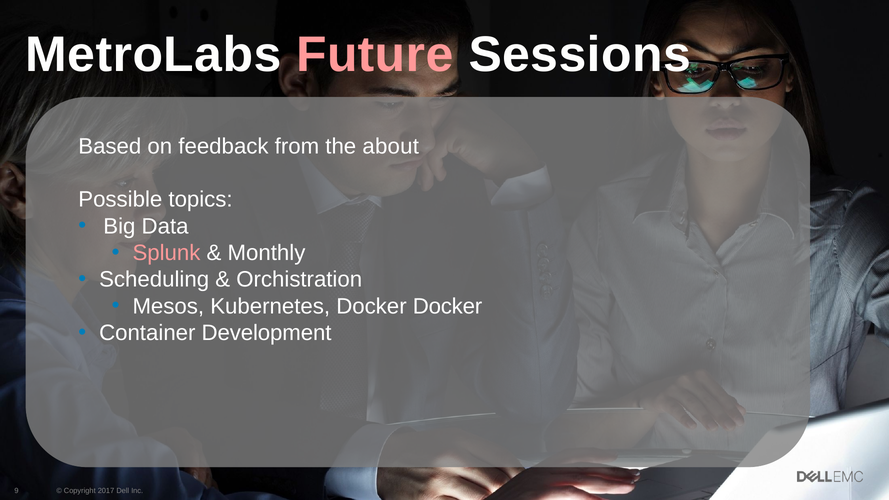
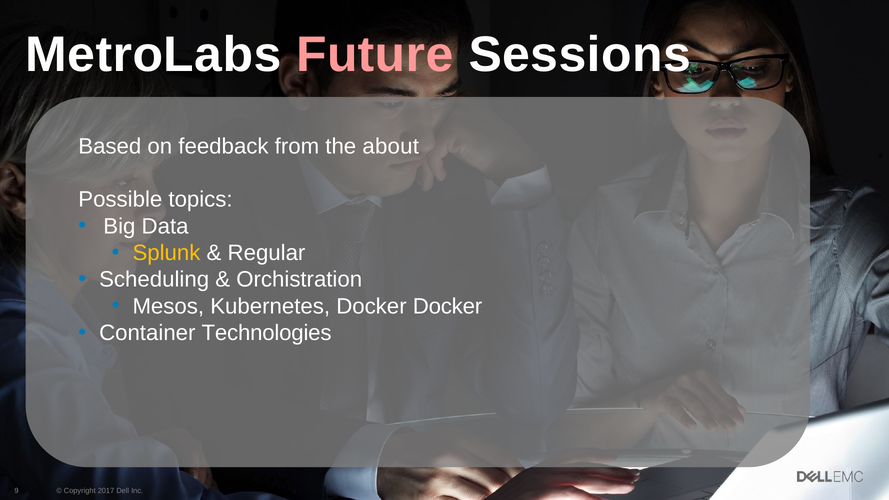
Splunk colour: pink -> yellow (166, 253)
Monthly: Monthly -> Regular (267, 253)
Development: Development -> Technologies (267, 333)
